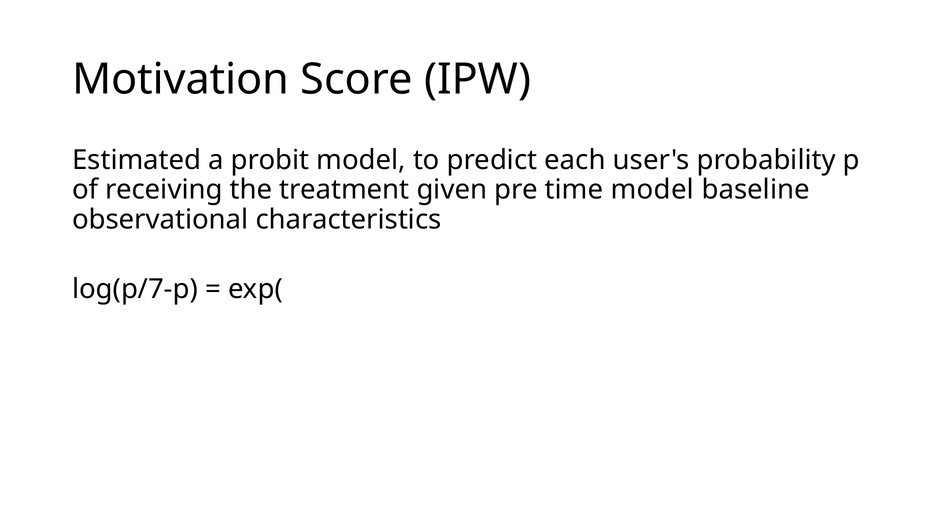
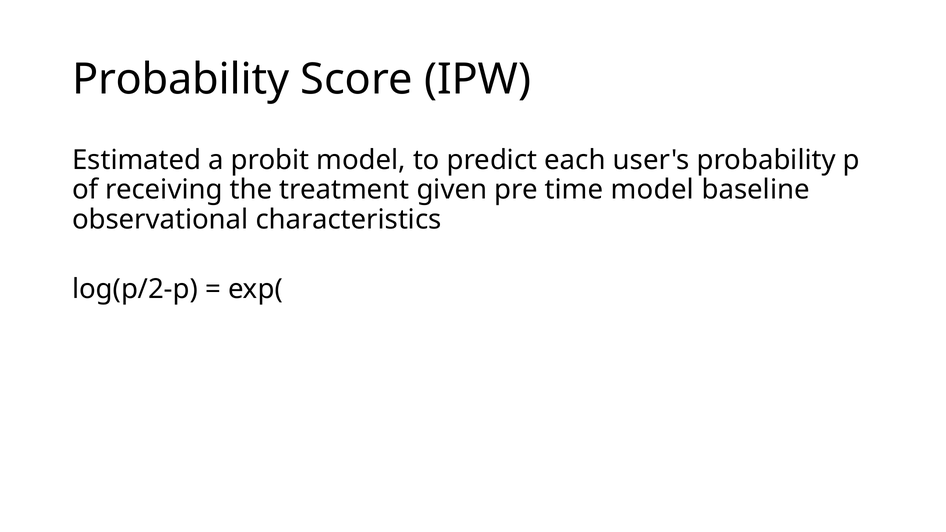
Motivation: Motivation -> Probability (181, 79)
log(p/7-p: log(p/7-p -> log(p/2-p (135, 289)
